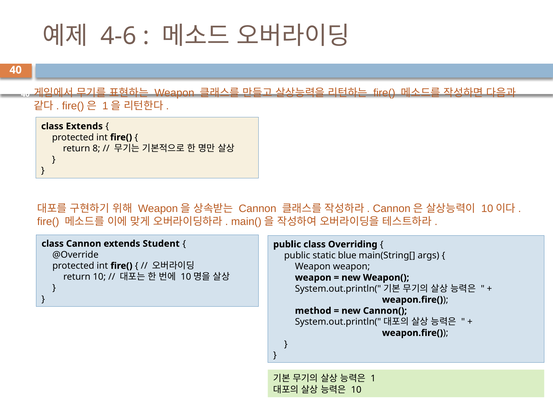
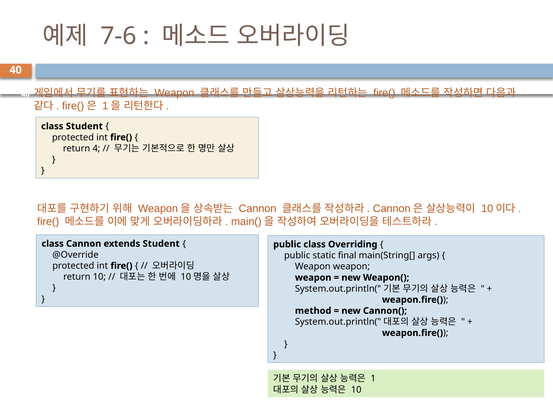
4-6: 4-6 -> 7-6 (119, 36)
class Extends: Extends -> Student (84, 126)
8: 8 -> 4 (96, 148)
blue: blue -> final (347, 255)
